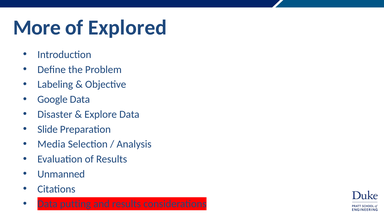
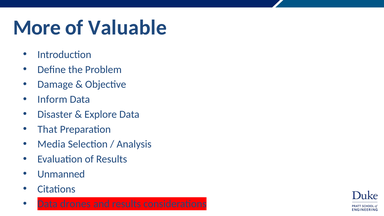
Explored: Explored -> Valuable (127, 28)
Labeling: Labeling -> Damage (55, 84)
Google: Google -> Inform (52, 99)
Slide: Slide -> That (47, 129)
putting: putting -> drones (75, 204)
